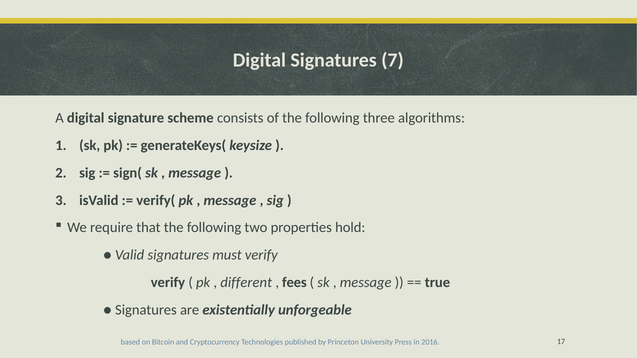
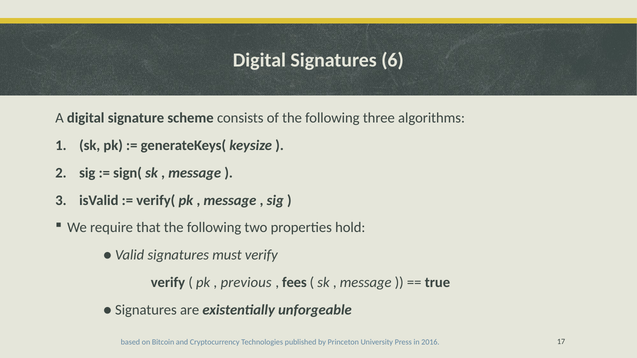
7: 7 -> 6 (392, 60)
different: different -> previous (246, 283)
